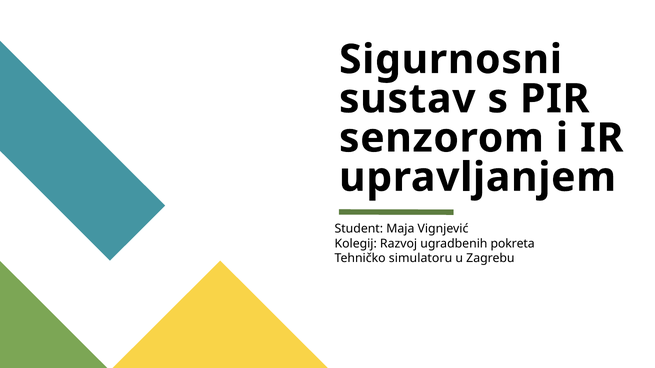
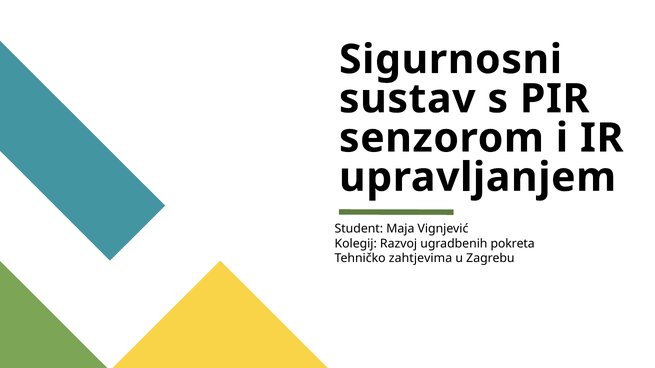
simulatoru: simulatoru -> zahtjevima (421, 259)
